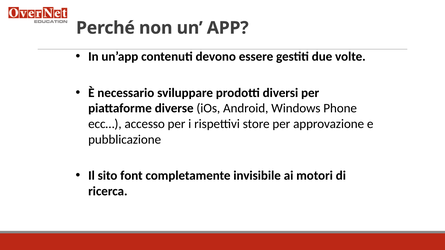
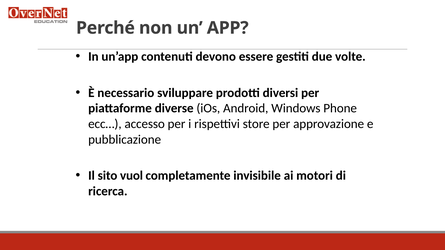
font: font -> vuol (132, 176)
